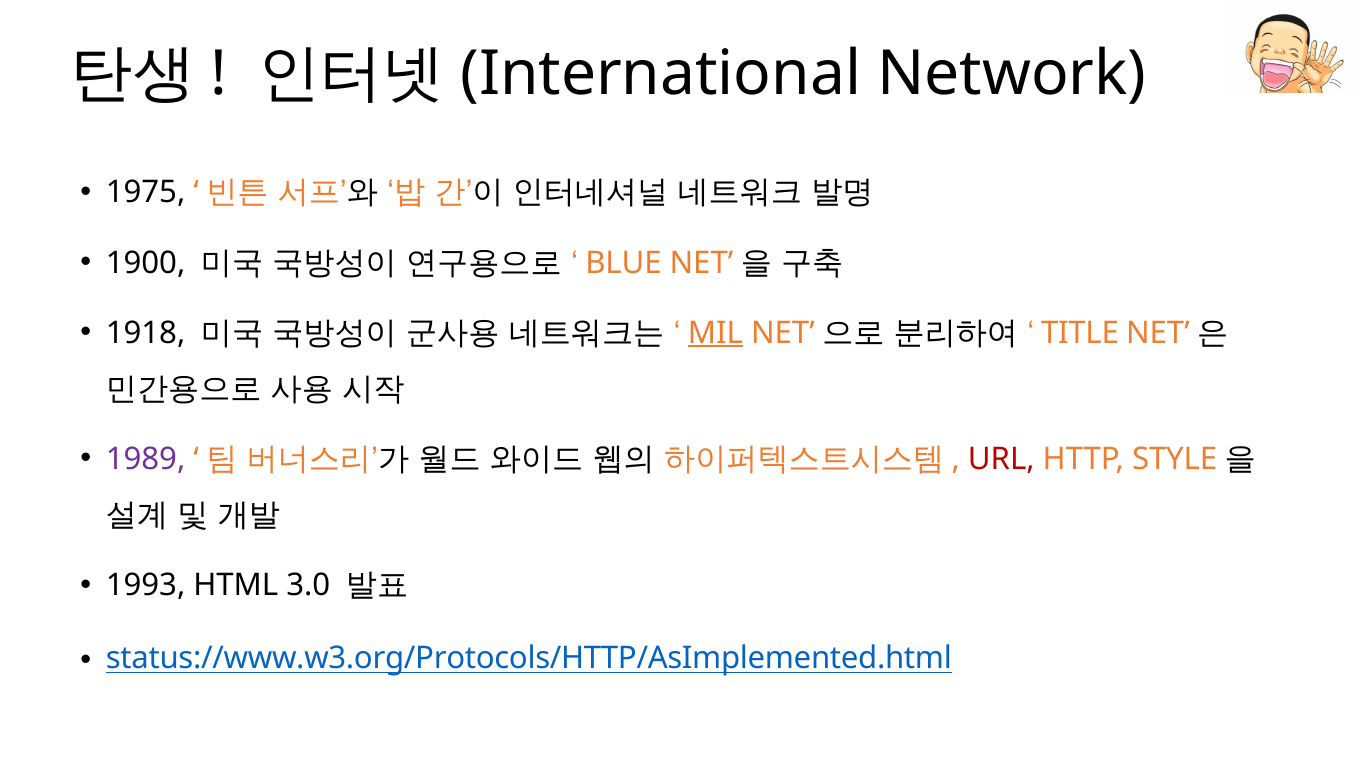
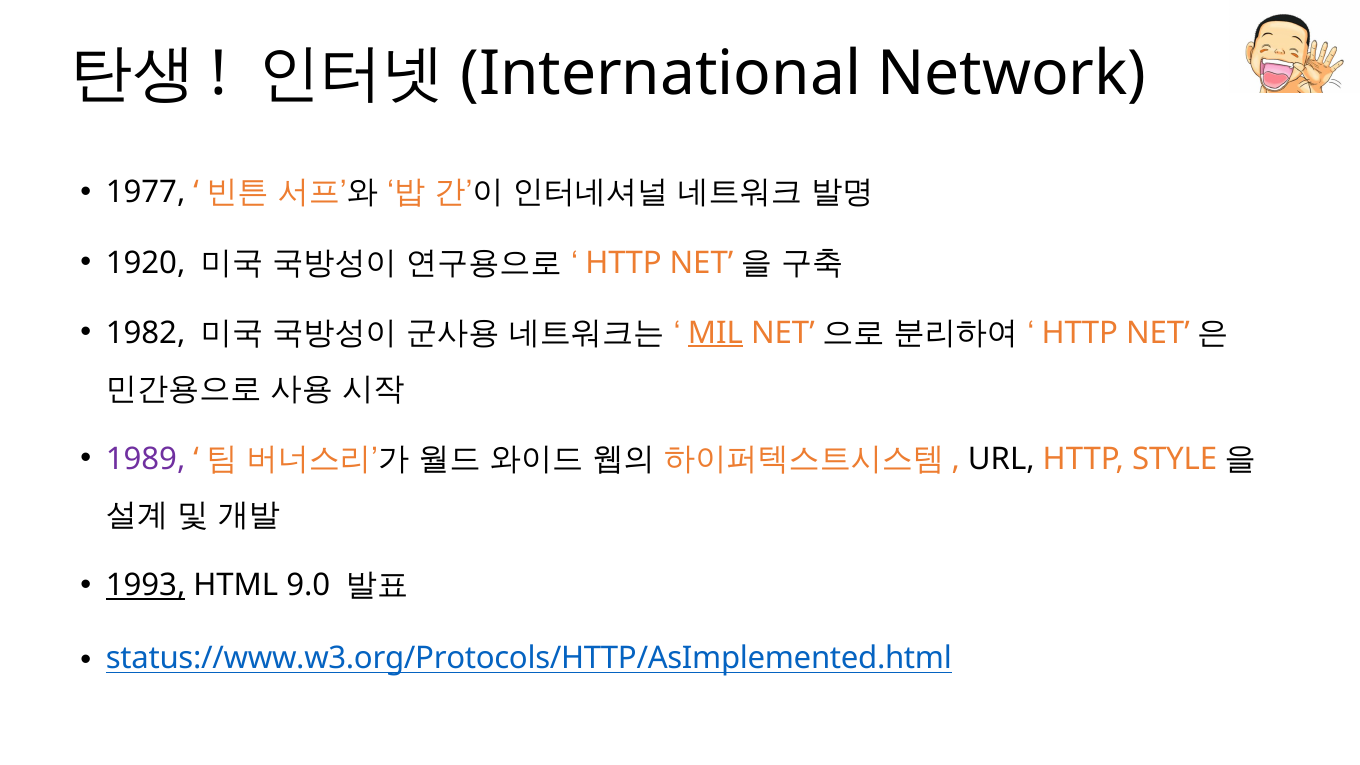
1975: 1975 -> 1977 (146, 193)
1900: 1900 -> 1920 (146, 263)
BLUE: BLUE -> HTTP (623, 263)
1918: 1918 -> 1982 (146, 333)
TITLE: TITLE -> HTTP (1080, 333)
URL colour: red -> black (1001, 459)
1993 underline: none -> present (146, 586)
3.0: 3.0 -> 9.0 (308, 586)
